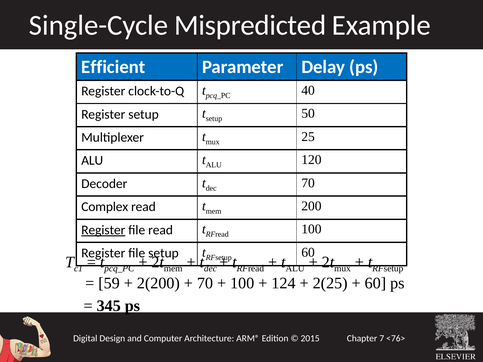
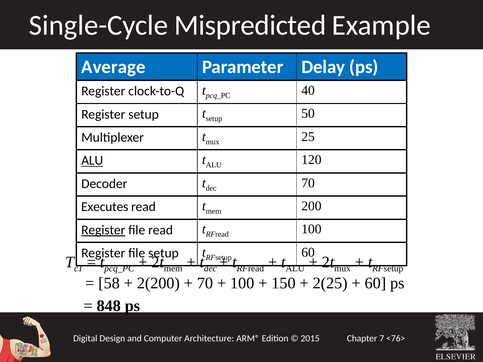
Efficient: Efficient -> Average (113, 67)
ALU underline: none -> present (92, 161)
Complex: Complex -> Executes (105, 207)
59: 59 -> 58 (109, 284)
124: 124 -> 150 (283, 284)
345: 345 -> 848 (109, 306)
